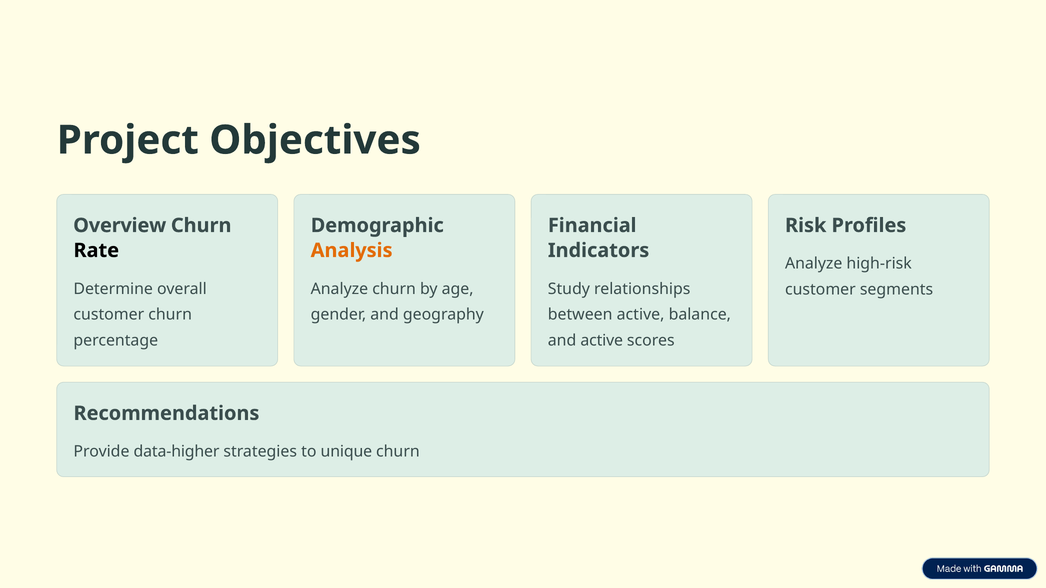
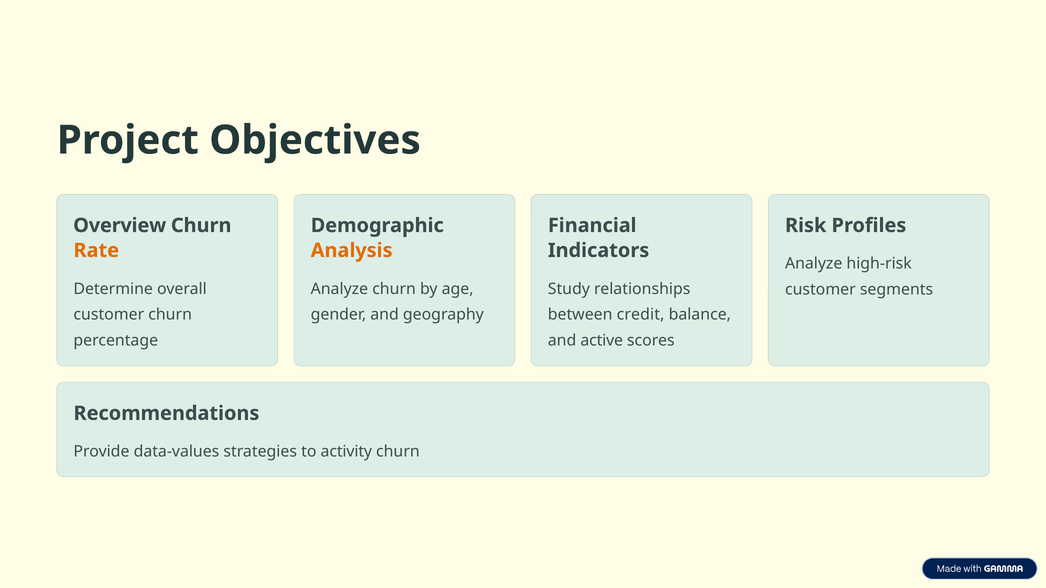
Rate colour: black -> orange (96, 251)
between active: active -> credit (641, 315)
data-higher: data-higher -> data-values (176, 452)
unique: unique -> activity (346, 452)
